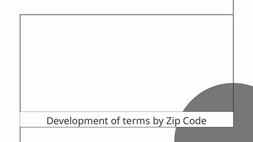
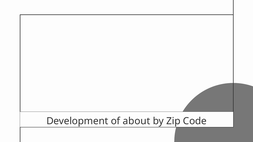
terms: terms -> about (136, 121)
